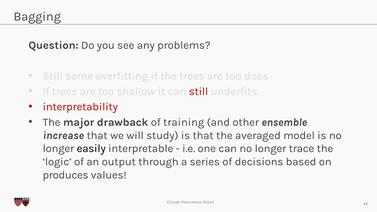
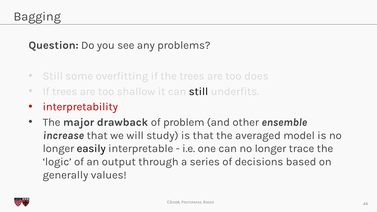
still colour: red -> black (199, 91)
training: training -> problem (184, 122)
produces: produces -> generally (65, 175)
